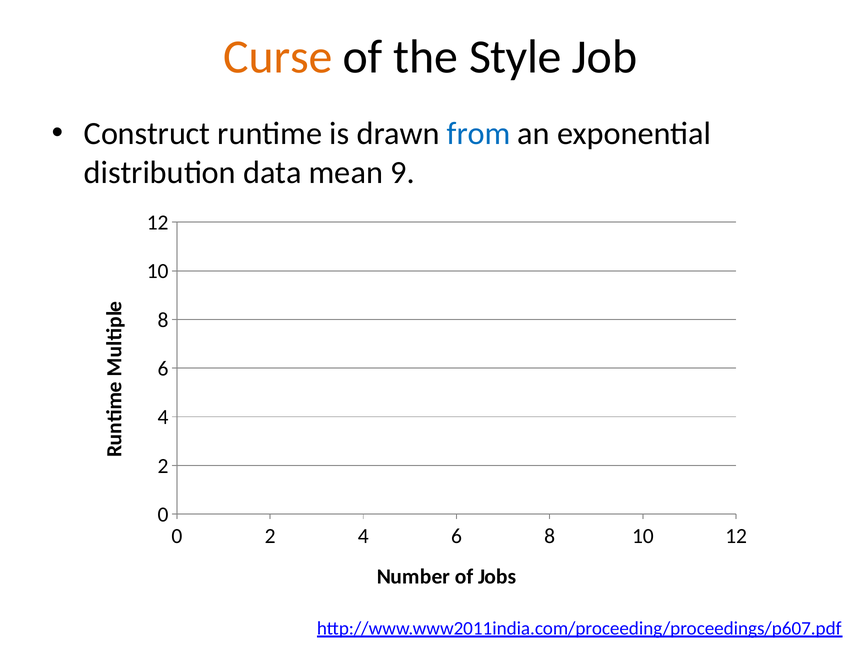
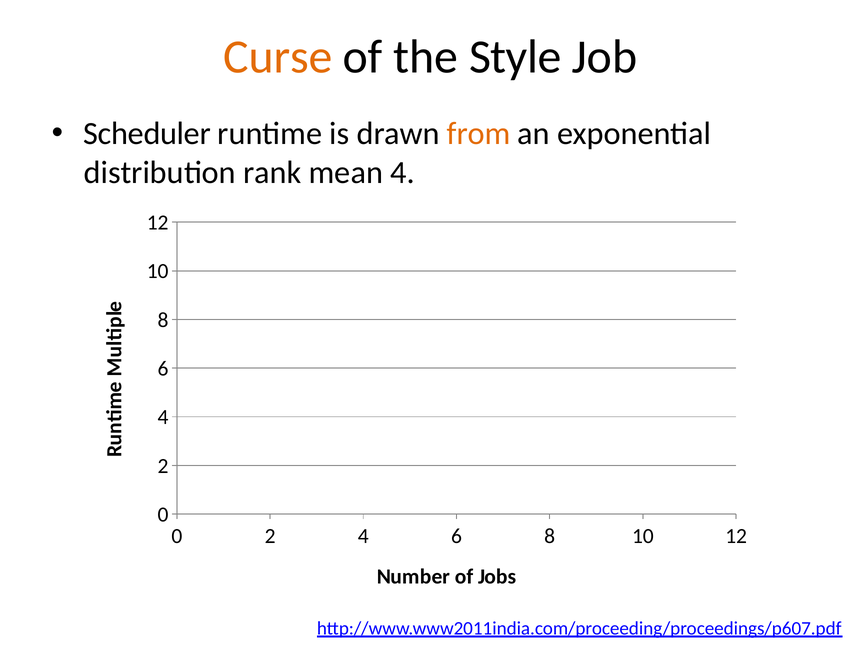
Construct: Construct -> Scheduler (147, 134)
from colour: blue -> orange (479, 134)
data: data -> rank (272, 172)
mean 9: 9 -> 4 (402, 172)
